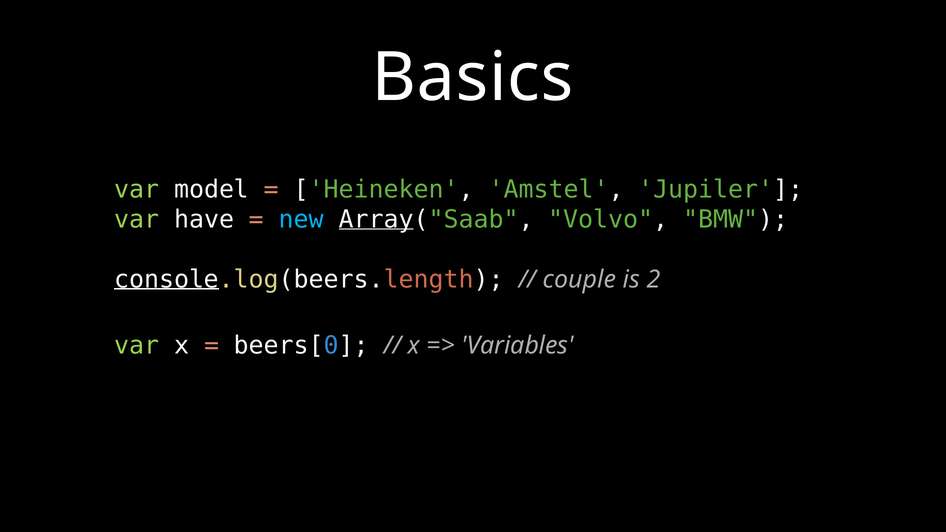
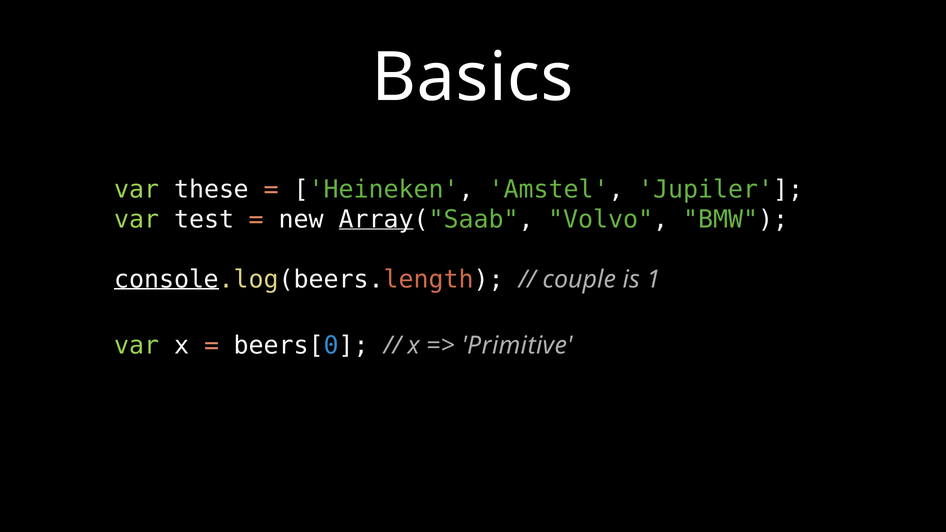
model: model -> these (212, 190)
have: have -> test (204, 220)
new colour: light blue -> white (301, 220)
2: 2 -> 1 (654, 280)
Variables: Variables -> Primitive (517, 346)
